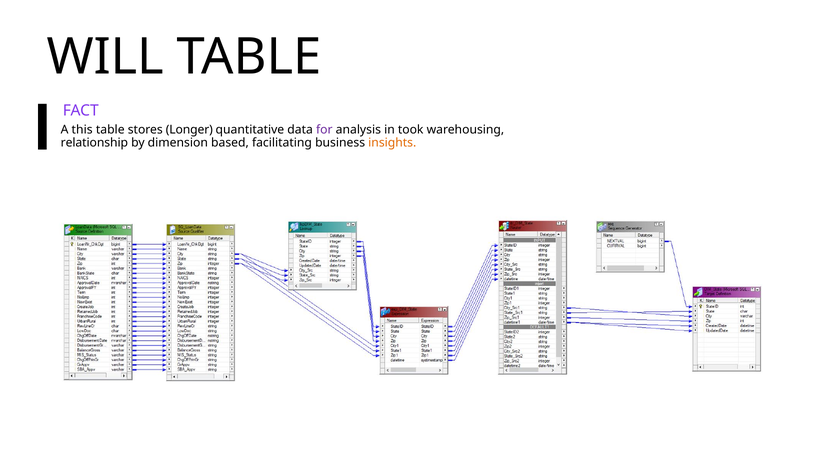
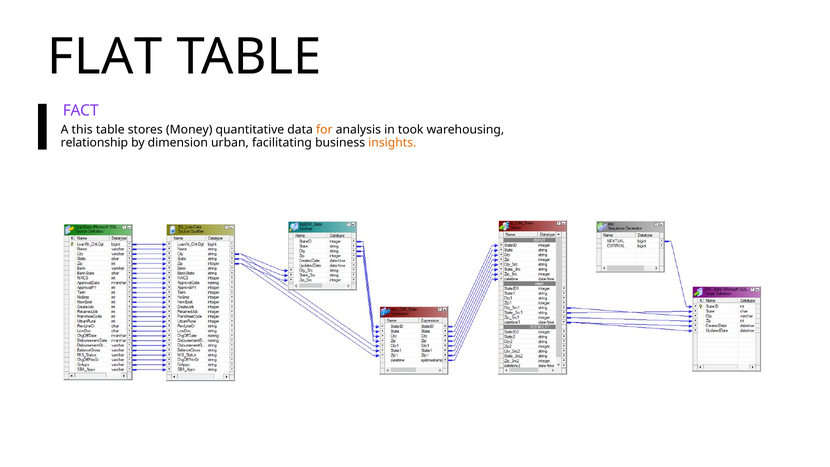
WILL: WILL -> FLAT (105, 57)
Longer: Longer -> Money (189, 130)
for colour: purple -> orange (324, 130)
based: based -> urban (230, 143)
